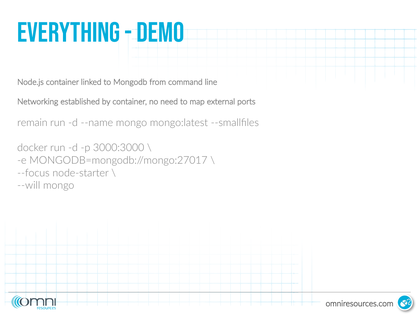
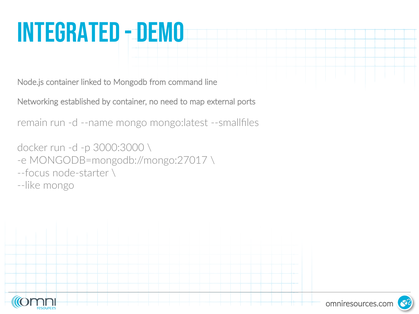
Everything: Everything -> Integrated (69, 33)
--will: --will -> --like (29, 186)
